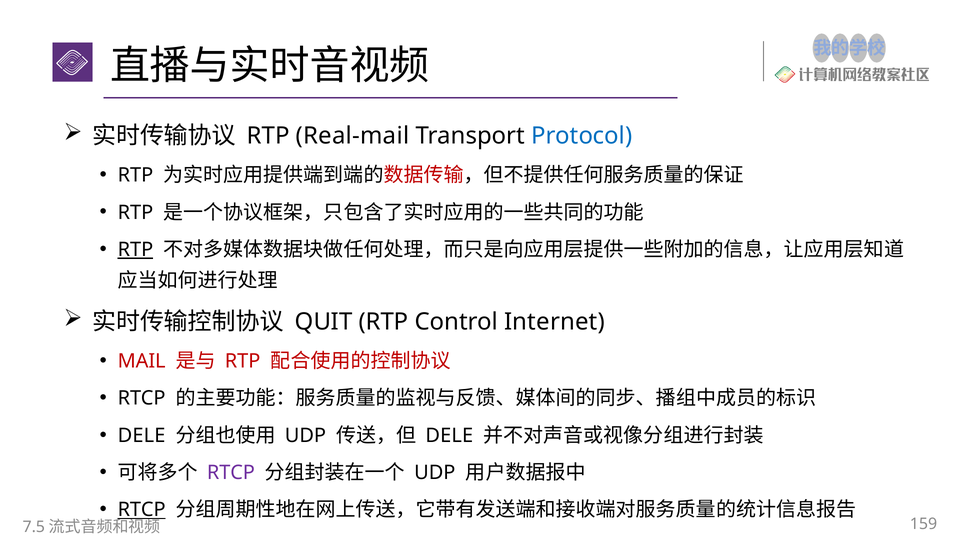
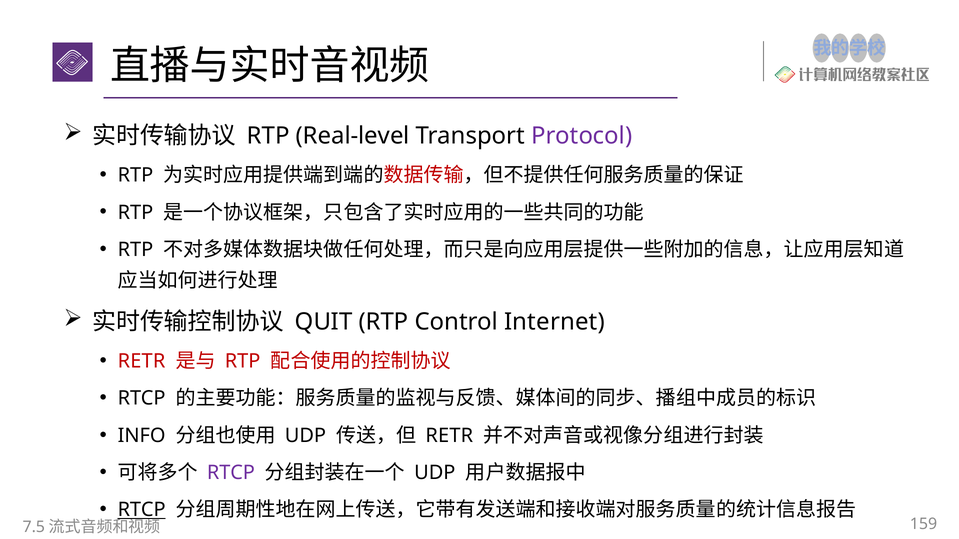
Real-mail: Real-mail -> Real-level (353, 136)
Protocol colour: blue -> purple (582, 136)
RTP underline: present -> none (135, 250)
MAIL: MAIL -> RETR (141, 362)
DELE: DELE -> INFO (142, 436)
DELE: DELE -> RETR (449, 436)
